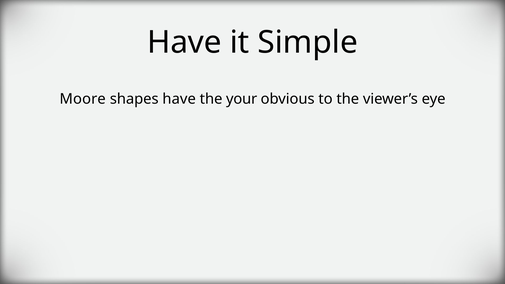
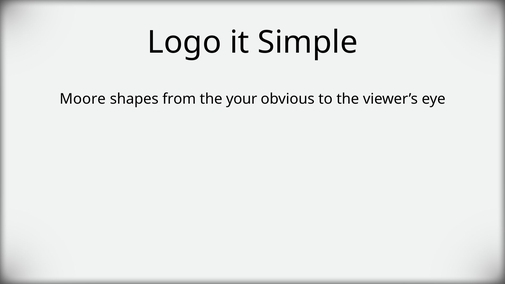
Have: Have -> Logo (184, 42)
shapes have: have -> from (179, 99)
